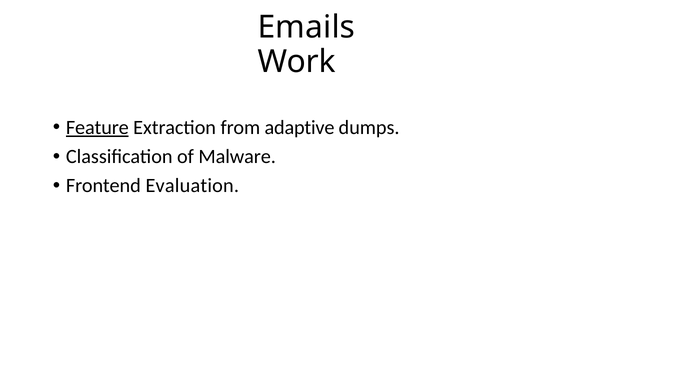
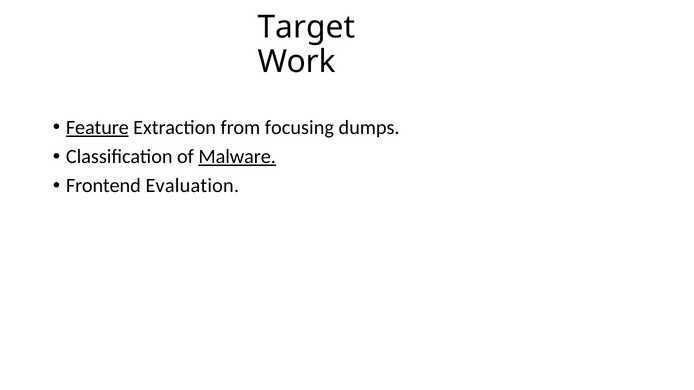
Emails: Emails -> Target (306, 27)
adaptive: adaptive -> focusing (299, 128)
Malware underline: none -> present (237, 157)
